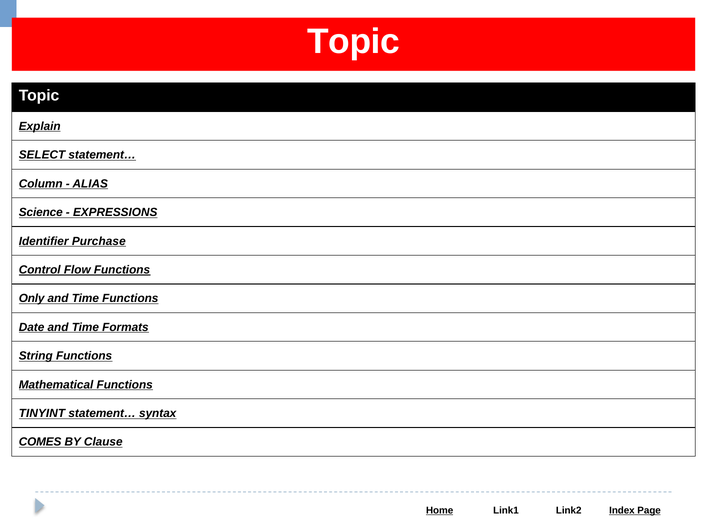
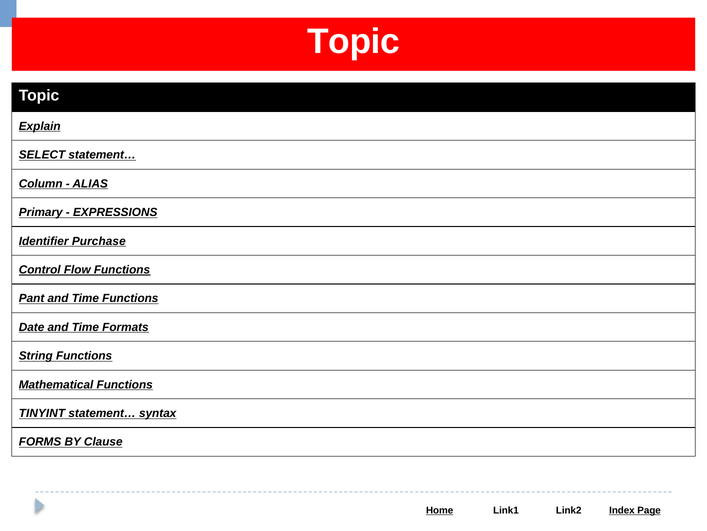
Science: Science -> Primary (41, 212)
Only: Only -> Pant (32, 298)
COMES: COMES -> FORMS (40, 441)
